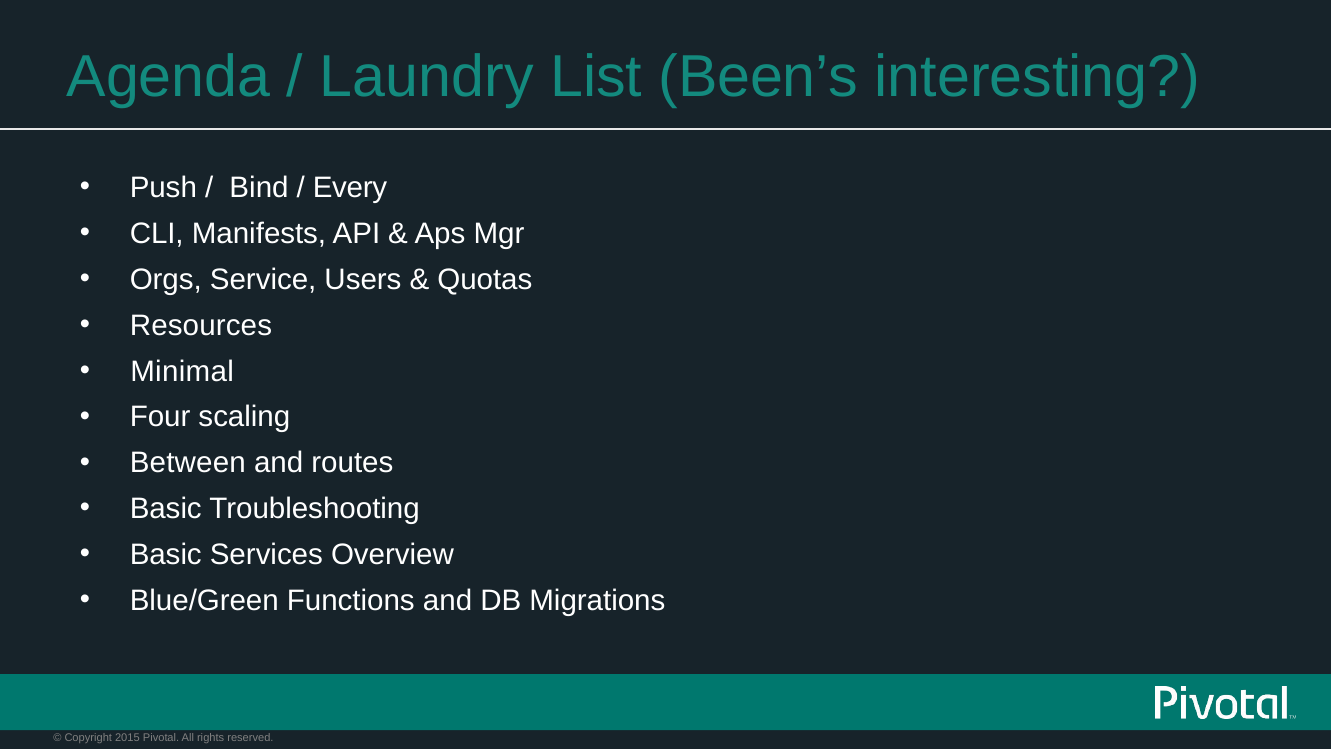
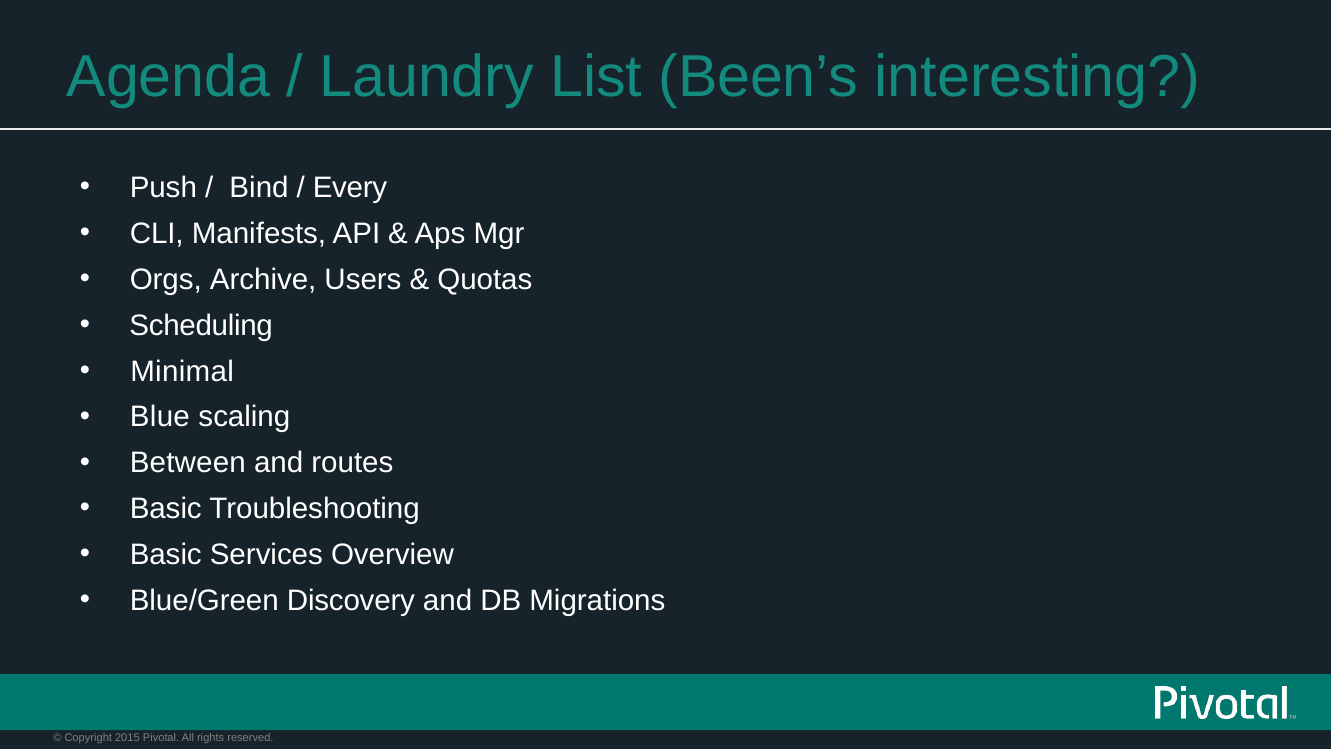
Service: Service -> Archive (263, 279)
Resources: Resources -> Scheduling (201, 325)
Four: Four -> Blue (160, 417)
Functions: Functions -> Discovery (351, 600)
